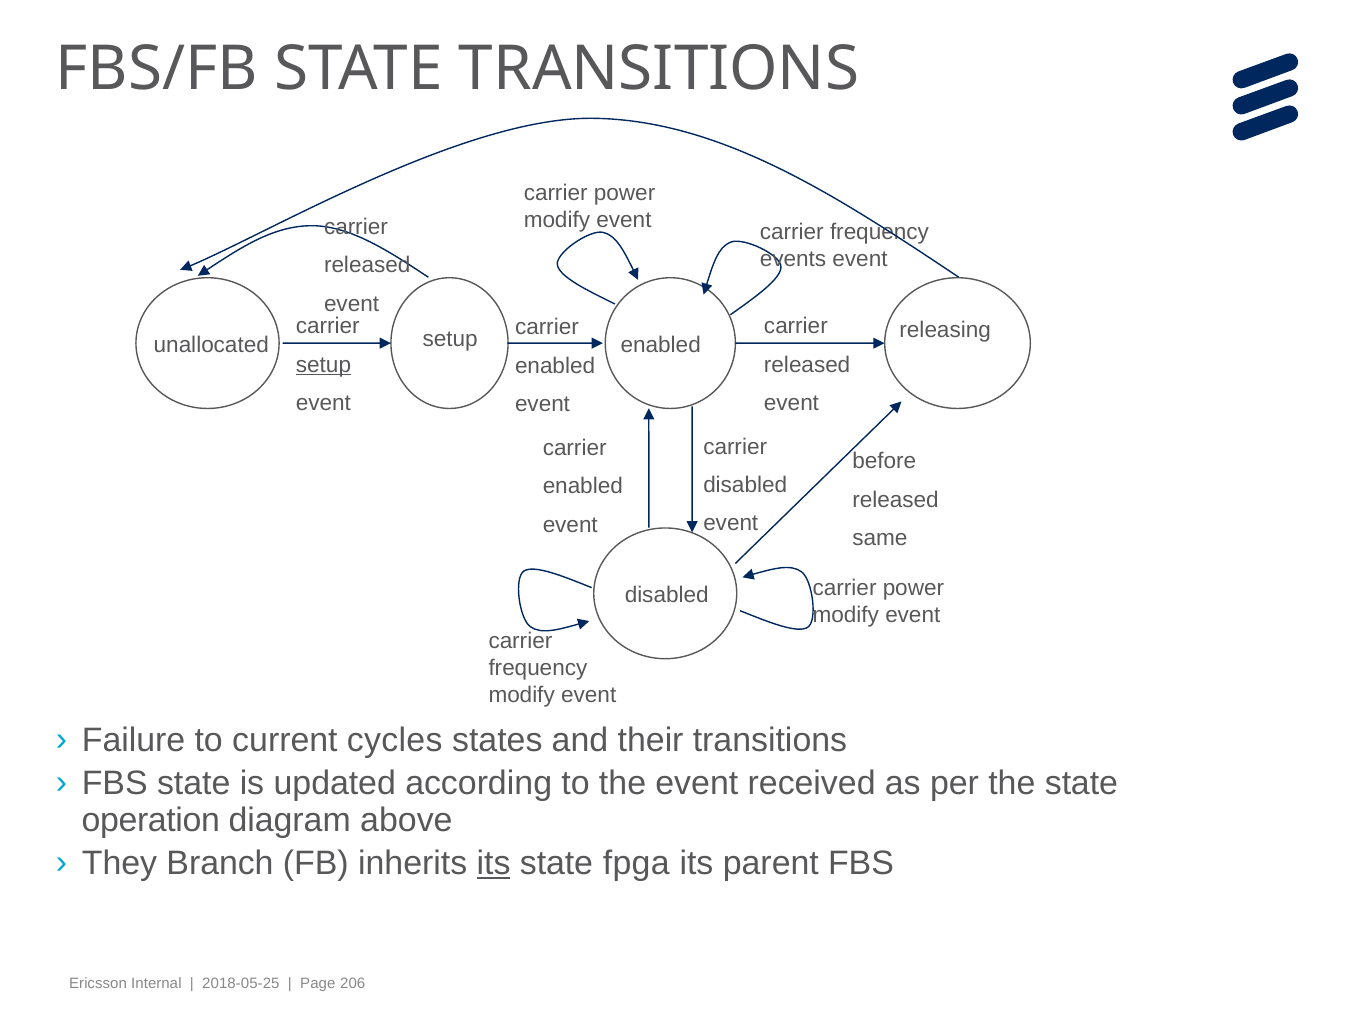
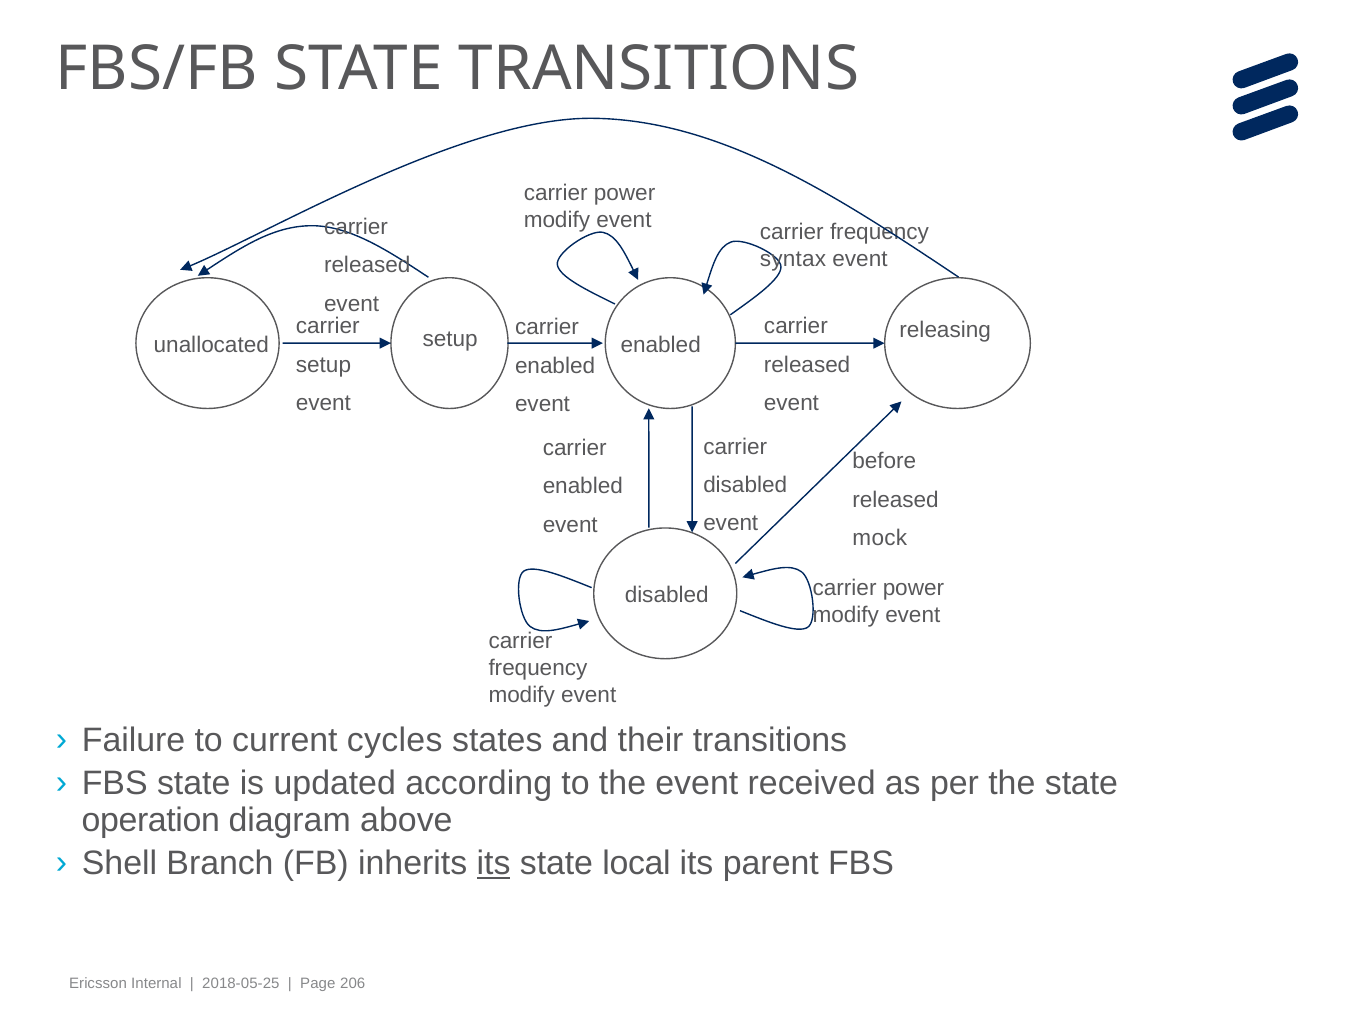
events: events -> syntax (793, 259)
setup underline: present -> none (323, 365)
same: same -> mock (880, 538)
They: They -> Shell (120, 864)
fpga: fpga -> local (637, 864)
